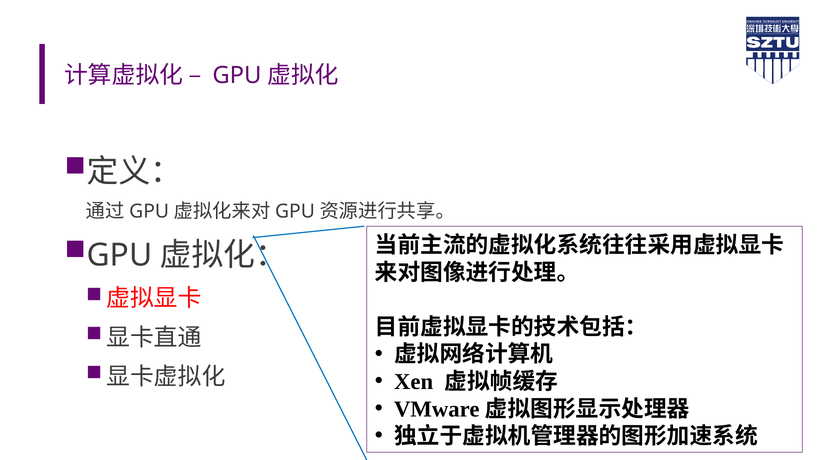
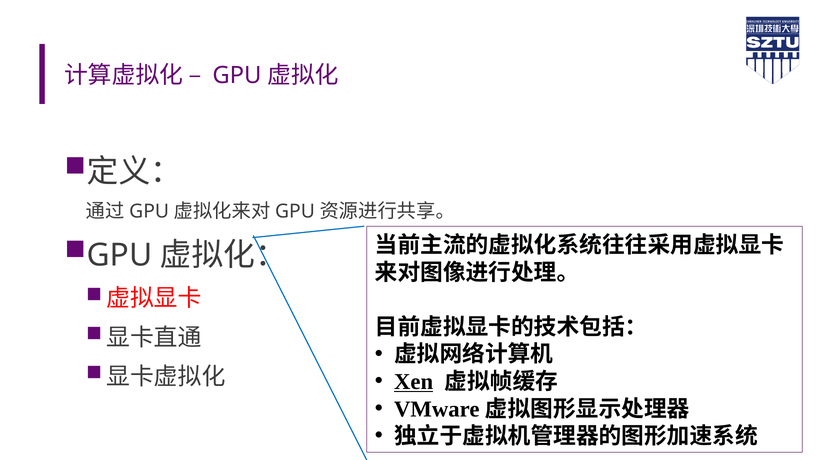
Xen underline: none -> present (414, 381)
